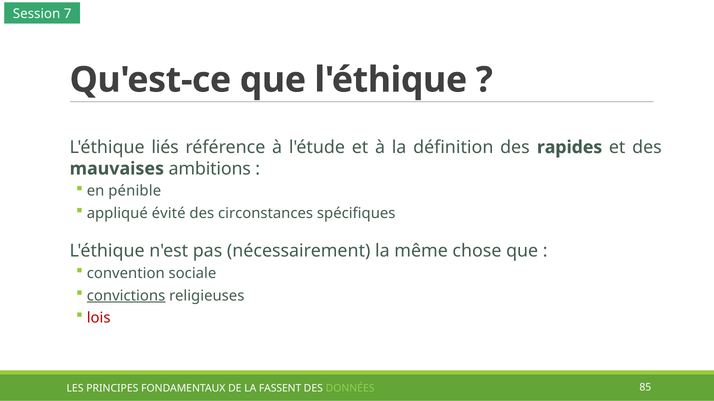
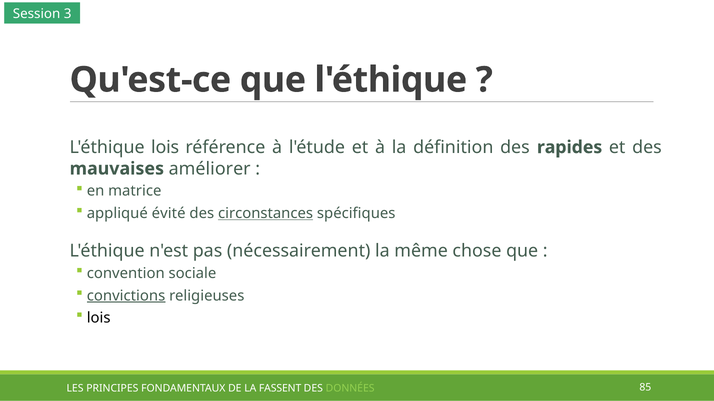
7: 7 -> 3 (68, 14)
L'éthique liés: liés -> lois (165, 147)
ambitions: ambitions -> améliorer (210, 169)
pénible: pénible -> matrice (135, 191)
circonstances underline: none -> present (266, 214)
lois colour: red -> black (99, 318)
